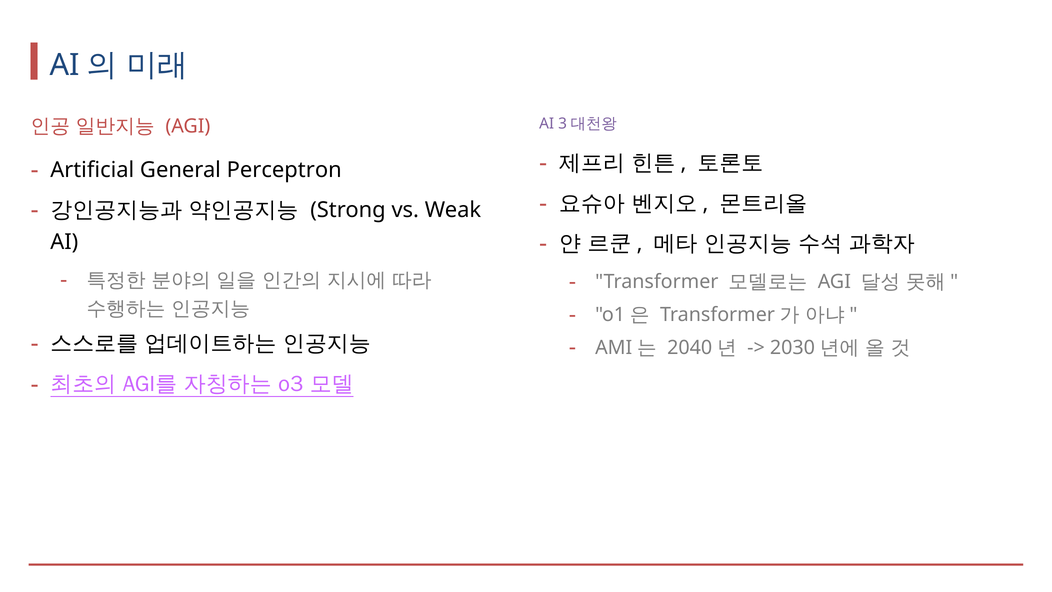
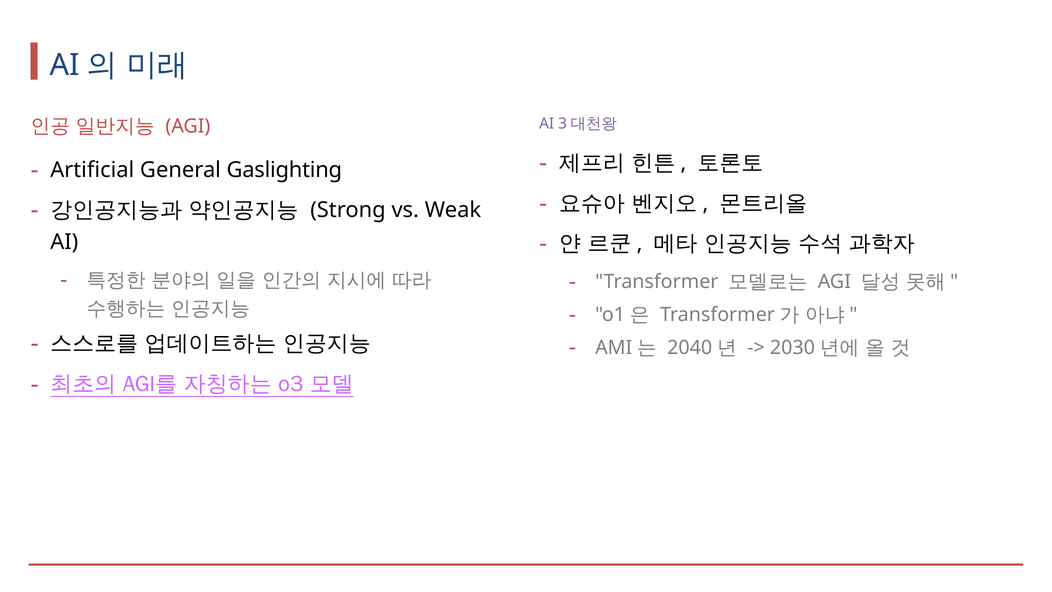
Perceptron: Perceptron -> Gaslighting (284, 170)
